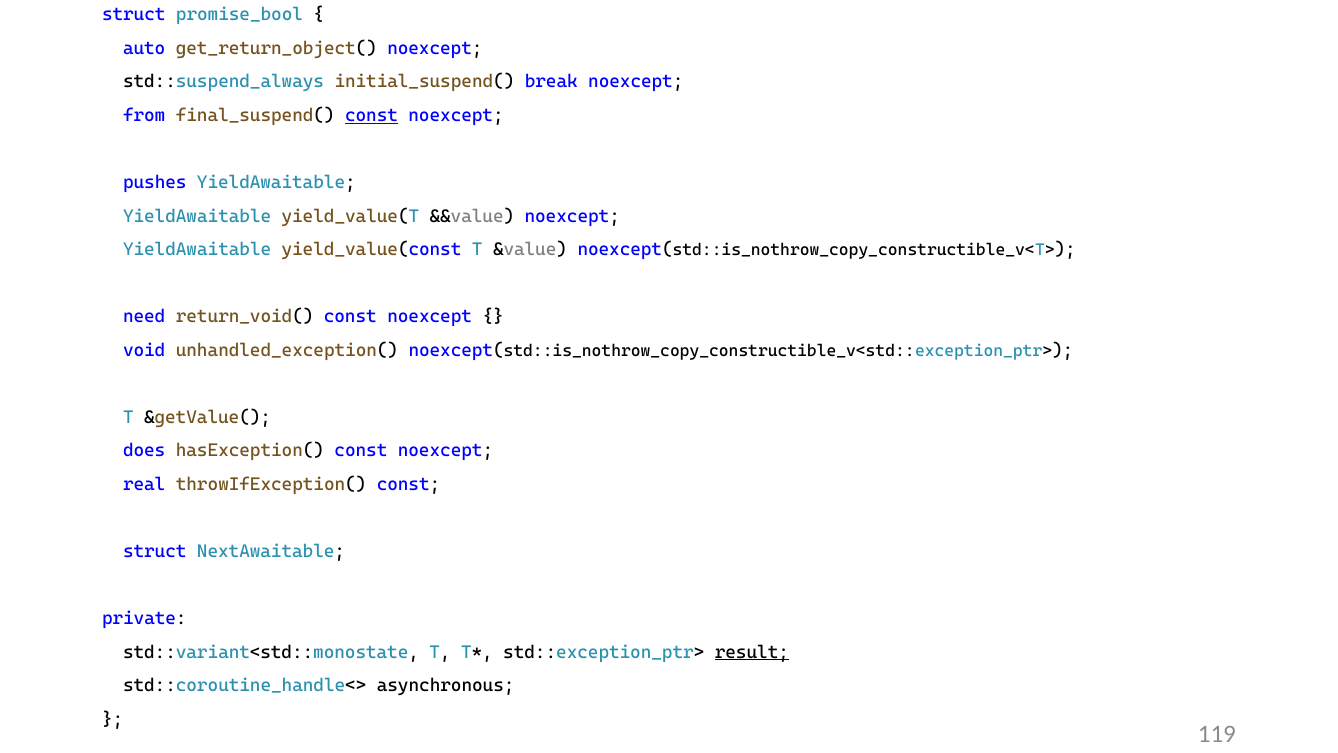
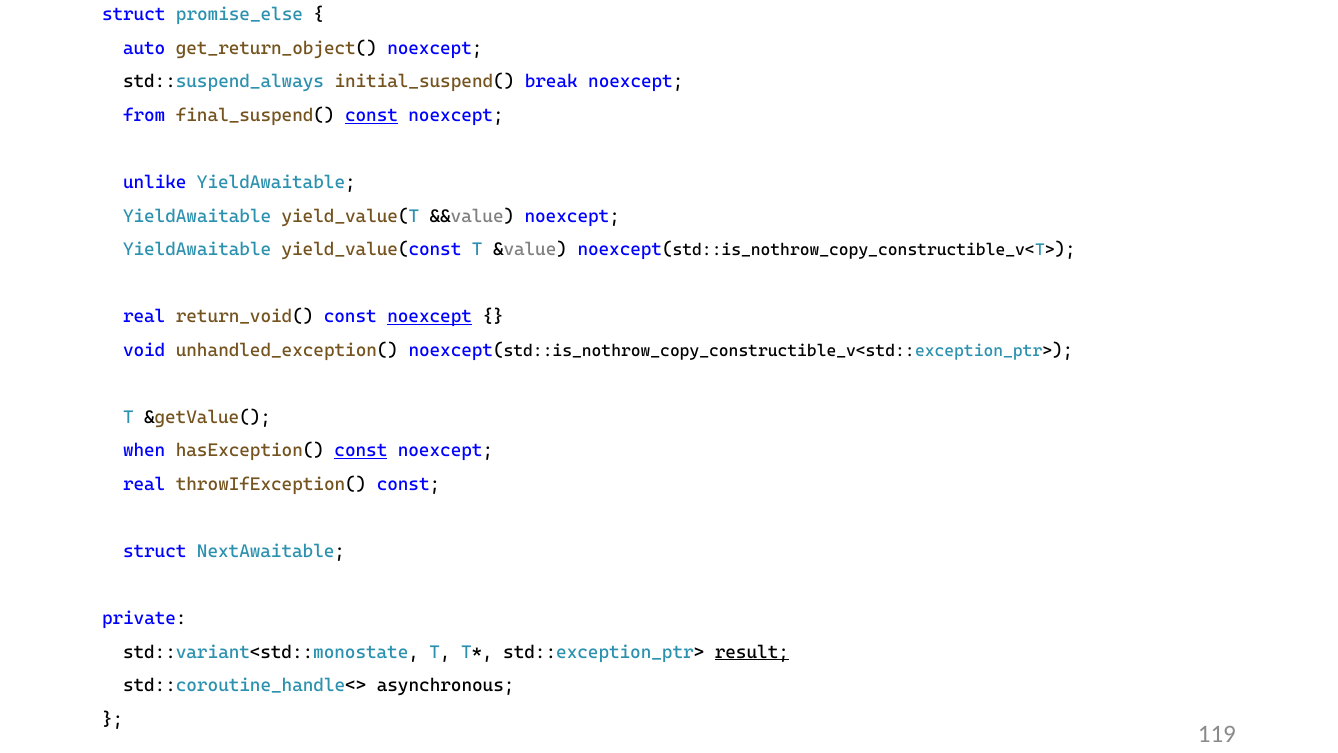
promise_bool: promise_bool -> promise_else (239, 15)
pushes: pushes -> unlike (155, 182)
need: need -> real (144, 317)
noexcept underline: none -> present (430, 317)
does: does -> when (144, 451)
const underline: none -> present (361, 451)
